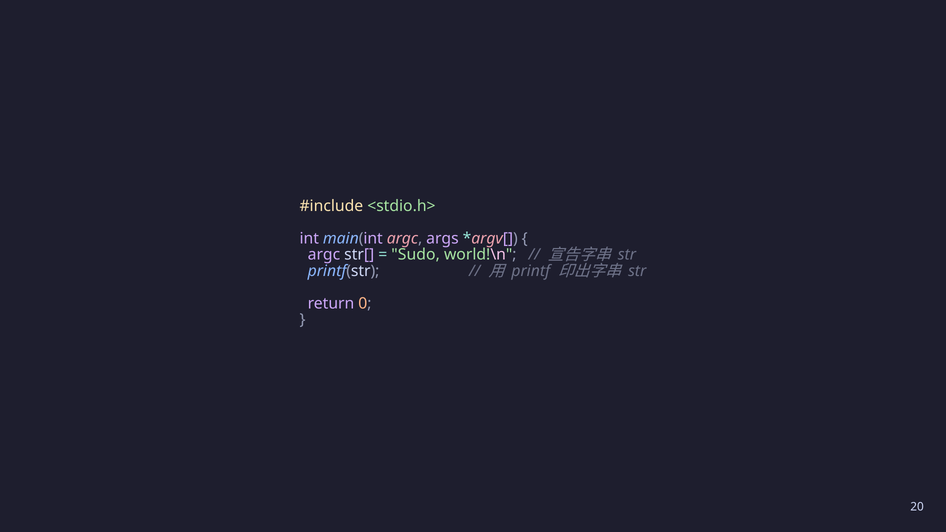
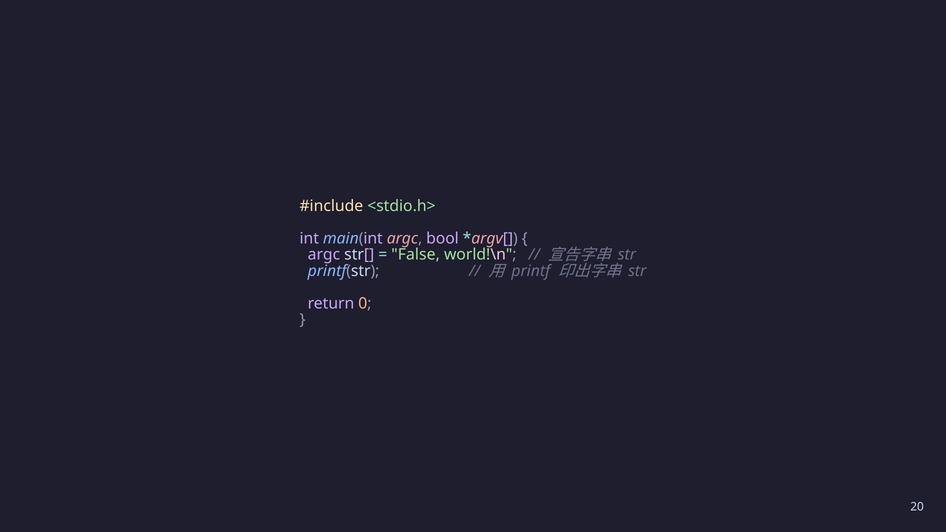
args: args -> bool (442, 238)
Sudo: Sudo -> False (416, 255)
